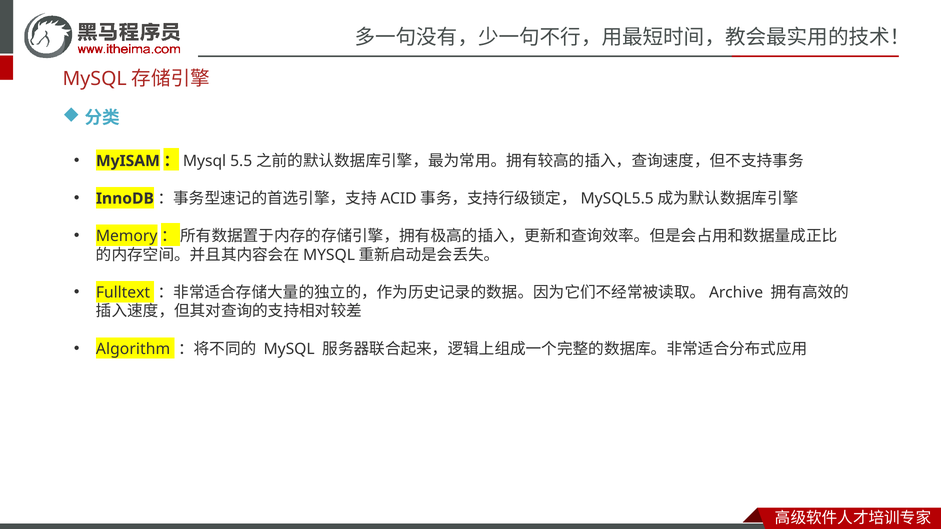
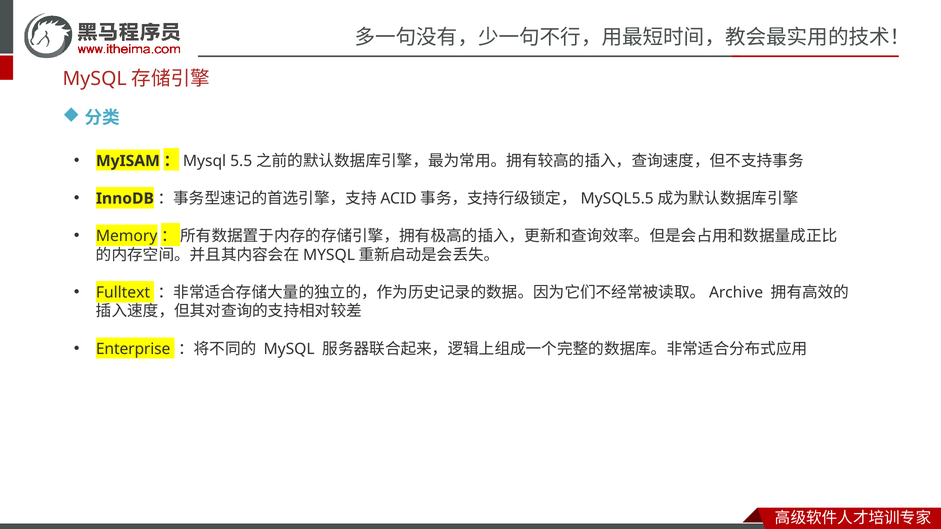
Algorithm: Algorithm -> Enterprise (133, 349)
